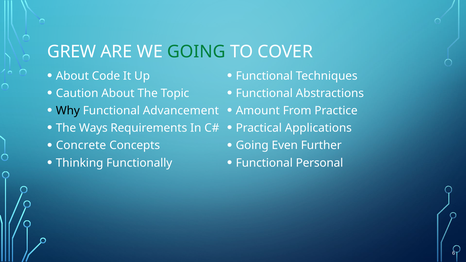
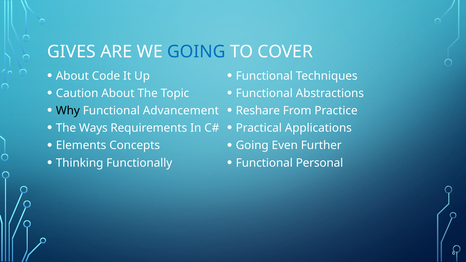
GREW: GREW -> GIVES (72, 52)
GOING colour: green -> blue (196, 52)
Amount: Amount -> Reshare (258, 111)
Concrete: Concrete -> Elements (81, 146)
